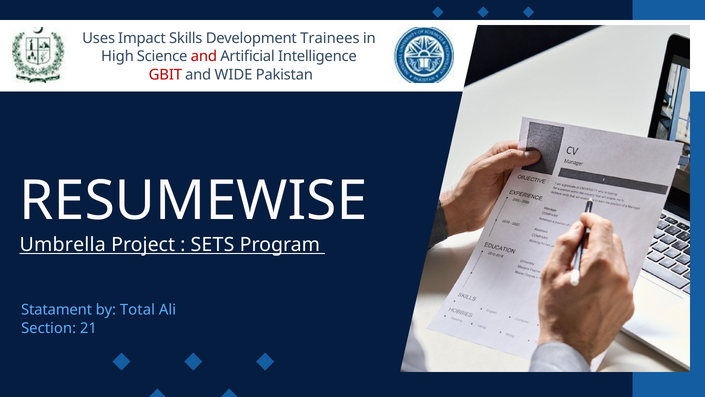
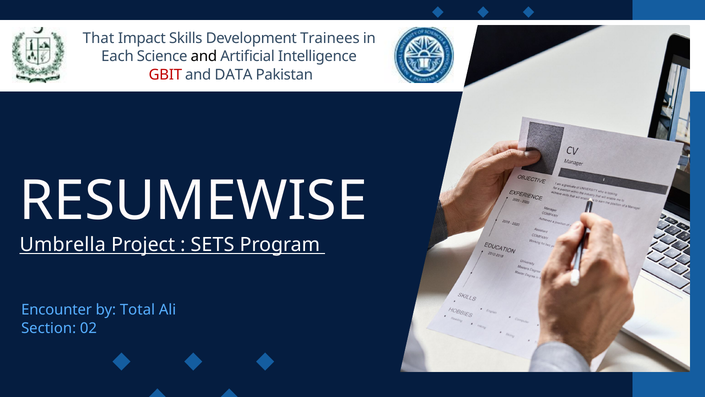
Uses: Uses -> That (99, 38)
High: High -> Each (117, 56)
and colour: red -> black (204, 56)
WIDE: WIDE -> DATA (234, 75)
Statament: Statament -> Encounter (57, 310)
21: 21 -> 02 (88, 328)
